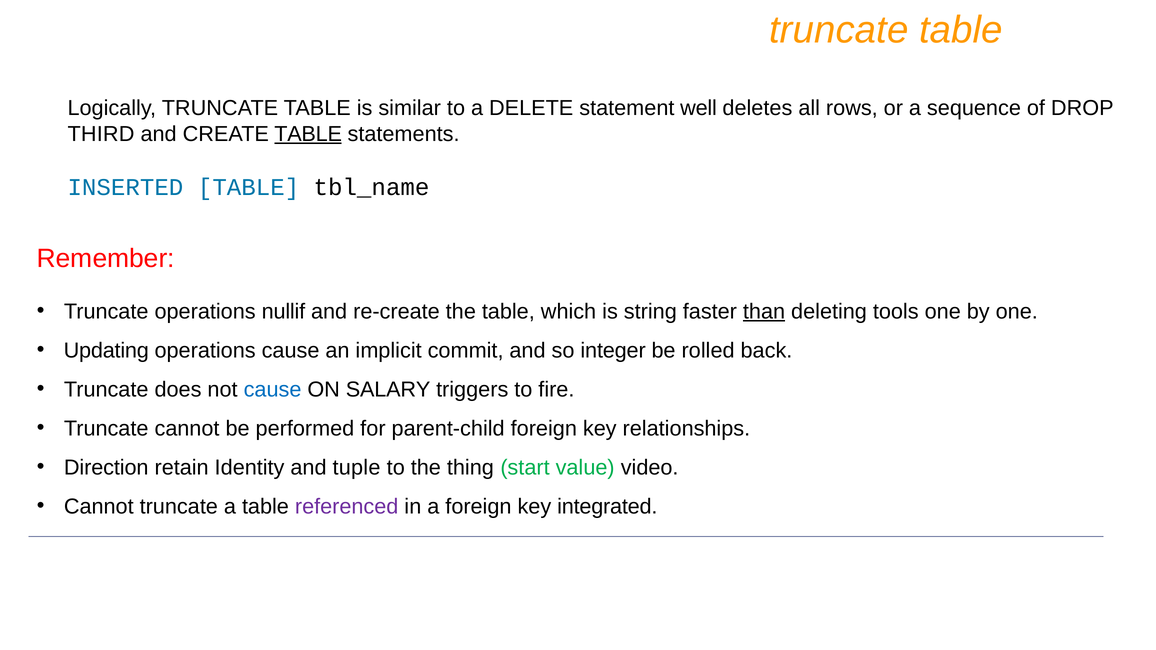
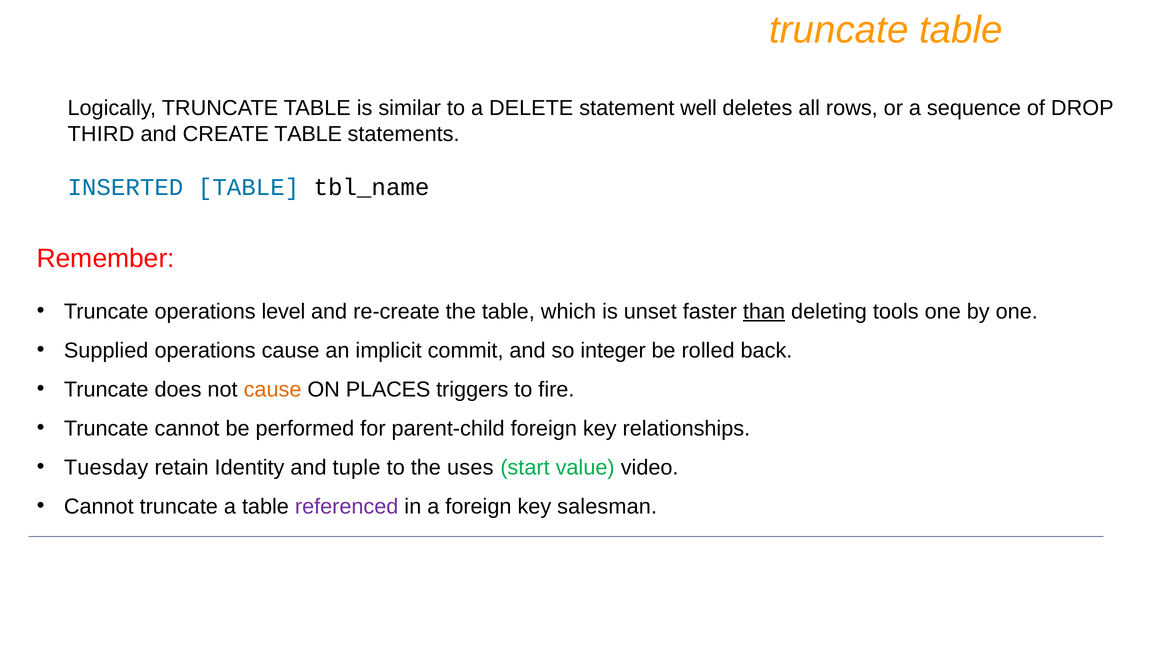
TABLE underline: present -> none (308, 134)
nullif: nullif -> level (283, 311)
string: string -> unset (650, 311)
Updating: Updating -> Supplied (106, 350)
cause colour: blue -> orange (273, 390)
SALARY: SALARY -> PLACES (388, 390)
Direction: Direction -> Tuesday (106, 468)
thing: thing -> uses (470, 468)
integrated: integrated -> salesman (607, 507)
